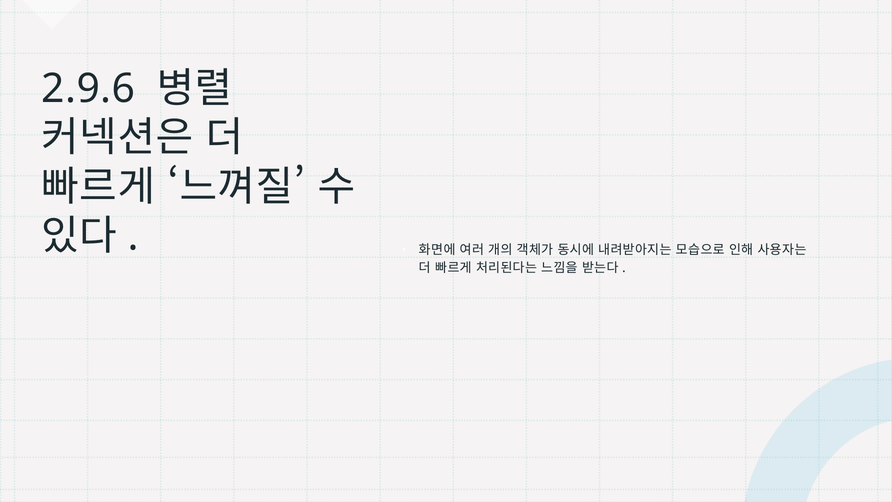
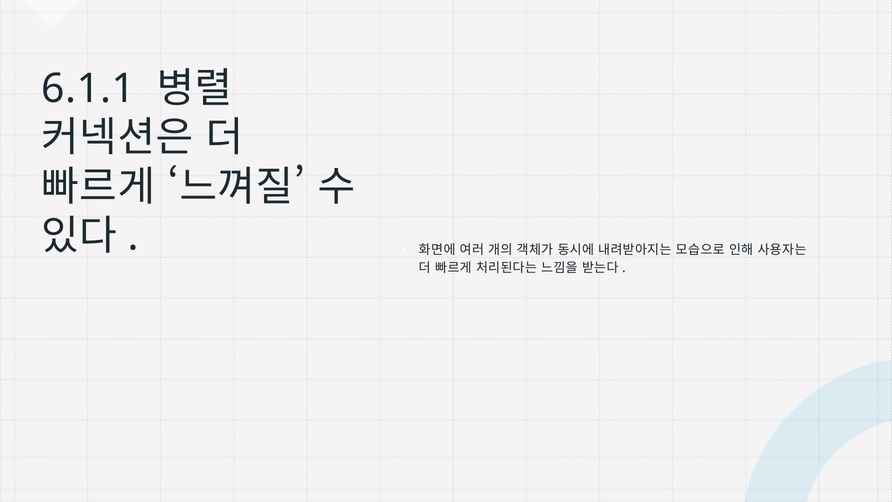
2.9.6: 2.9.6 -> 6.1.1 (88, 89)
